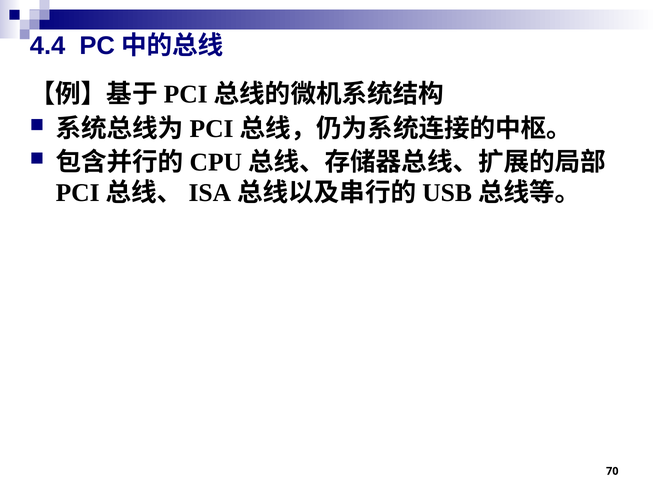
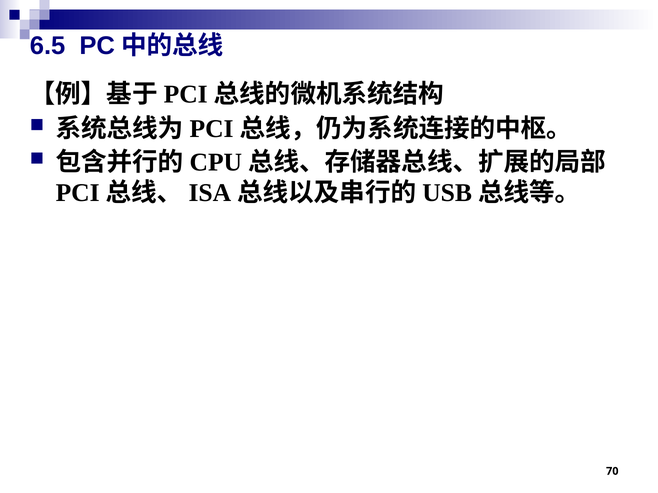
4.4: 4.4 -> 6.5 (48, 46)
